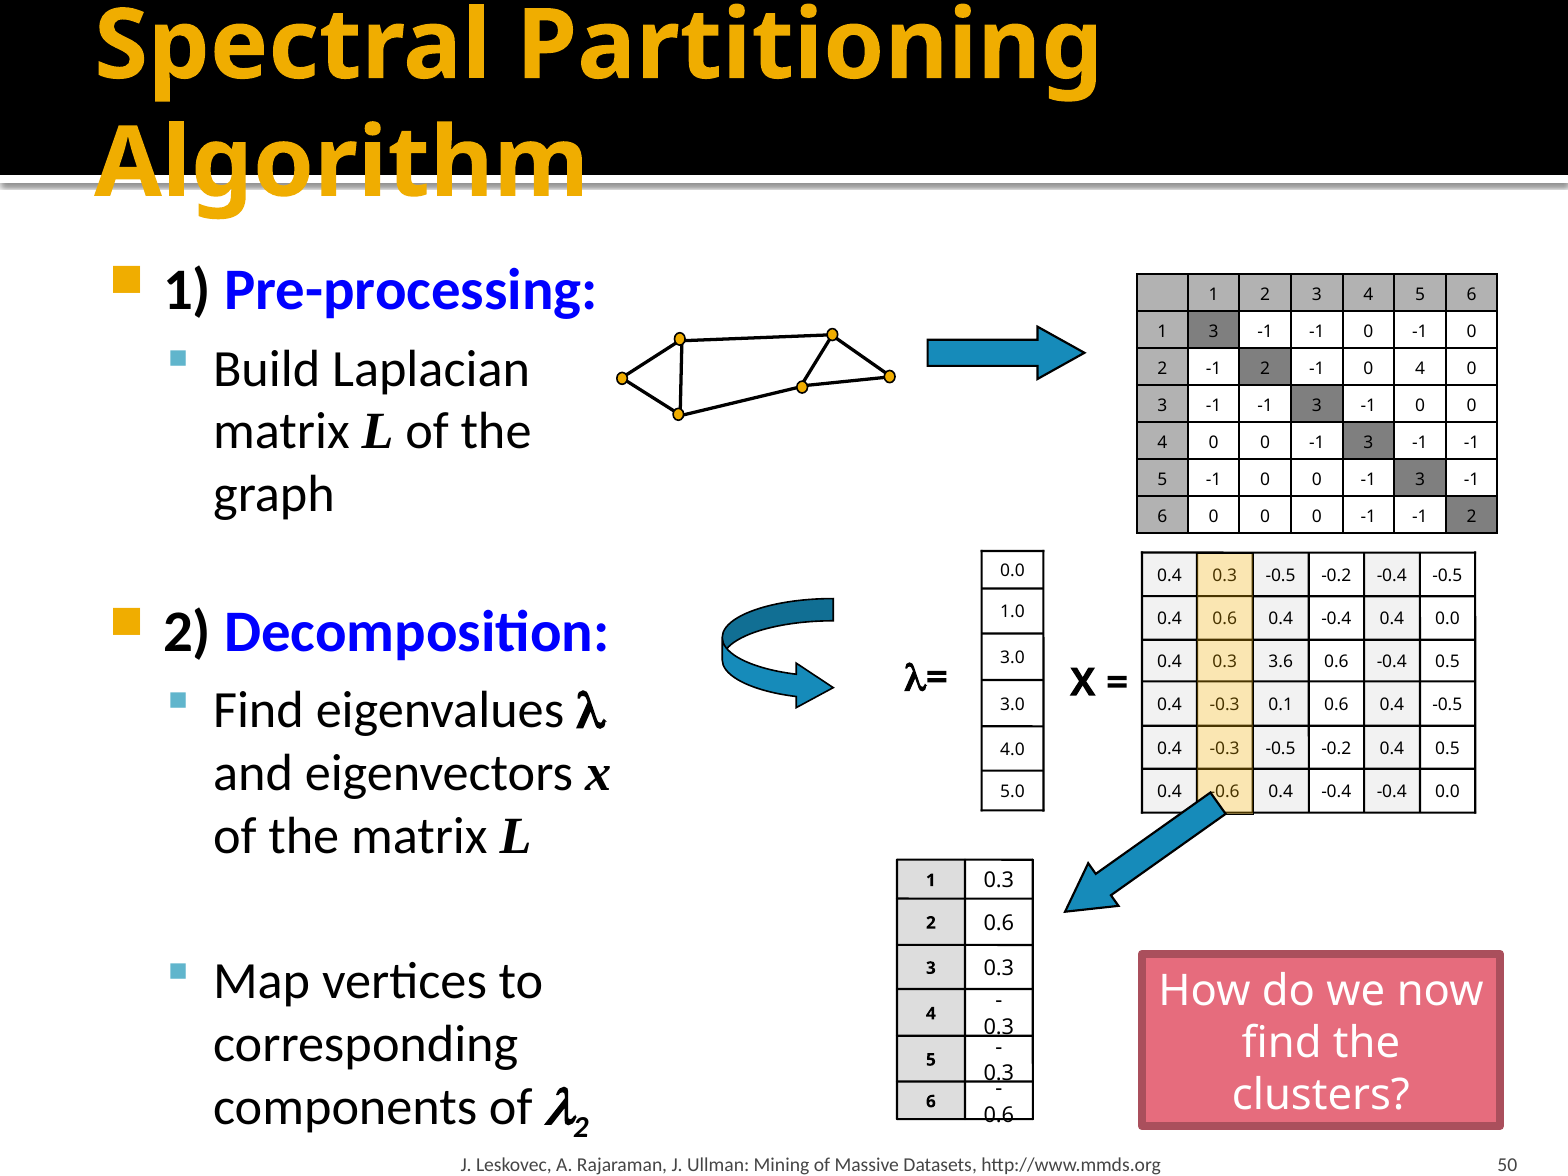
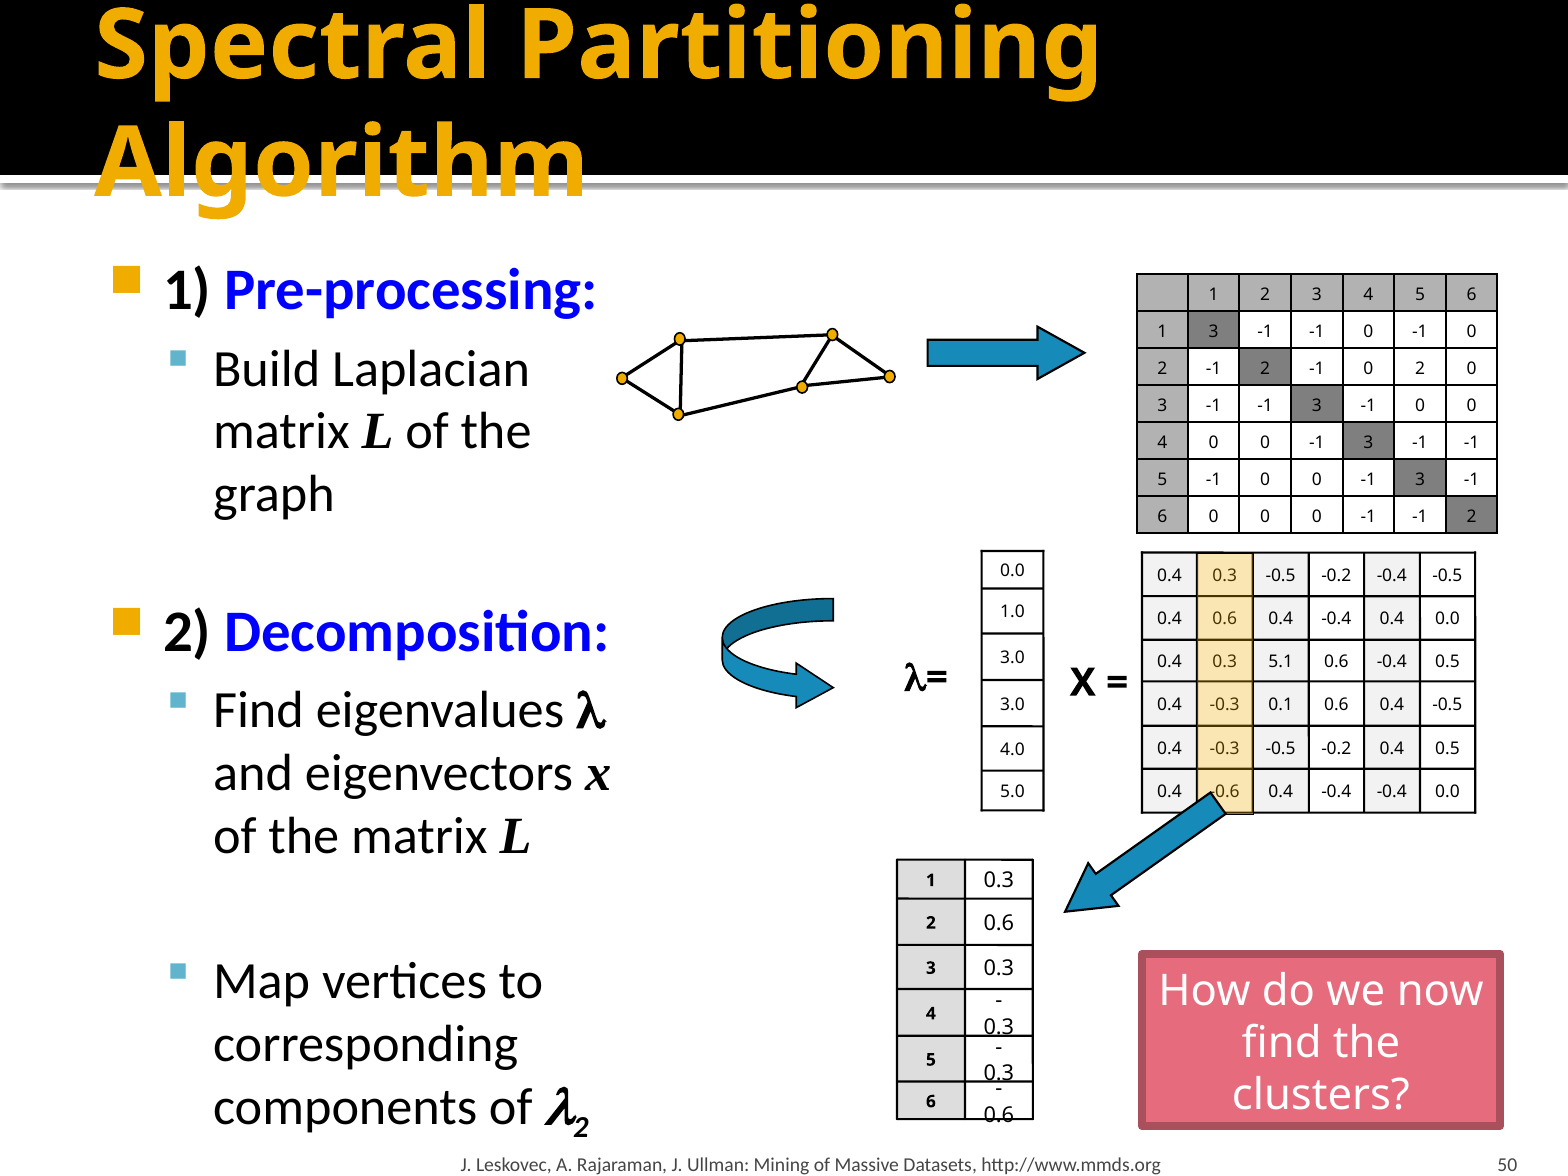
2 -1 0 4: 4 -> 2 (1420, 369)
3.6: 3.6 -> 5.1 (1281, 662)
